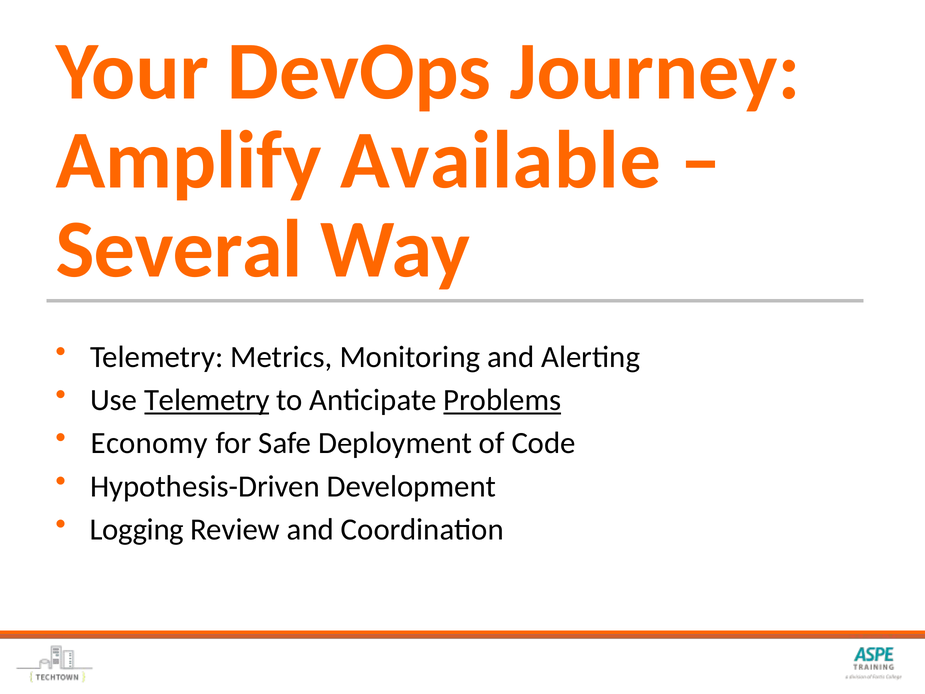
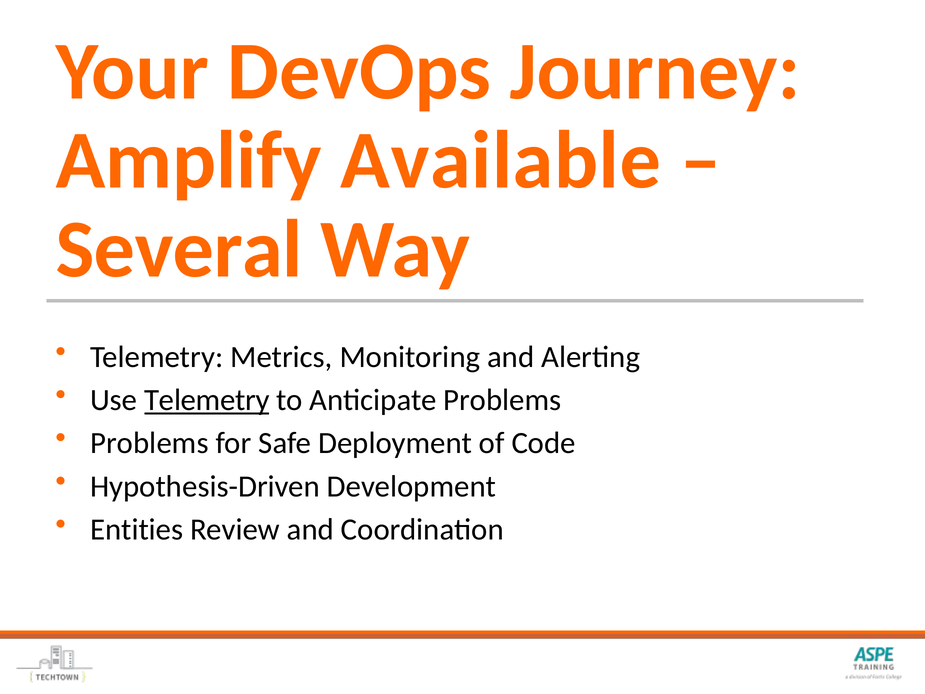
Problems underline: present -> none (502, 400)
Economy: Economy -> Problems (149, 443)
Logging: Logging -> Entities (137, 529)
